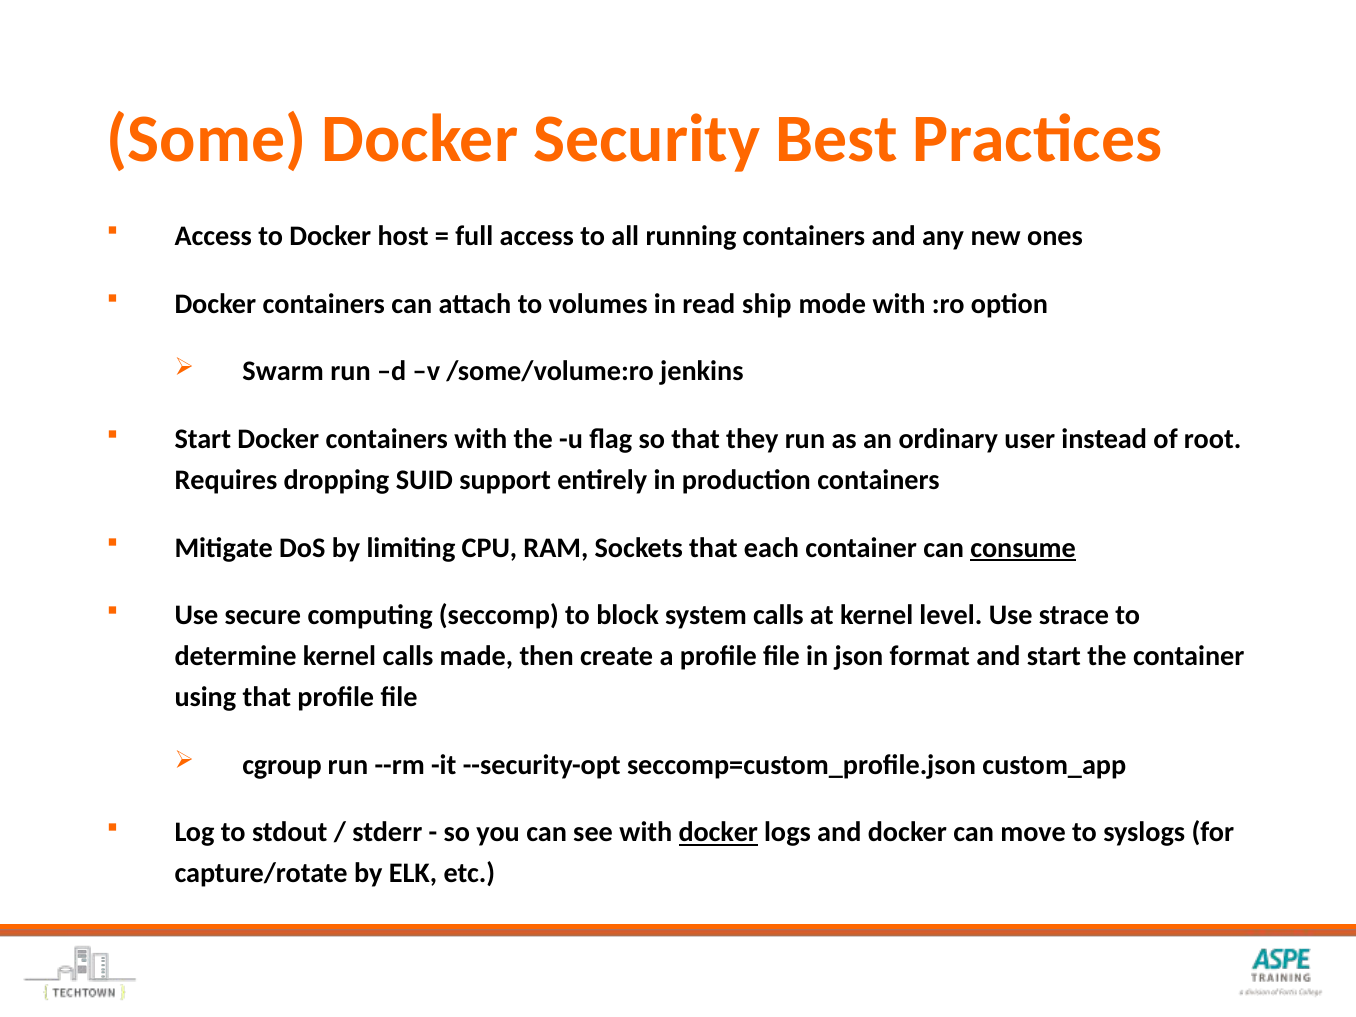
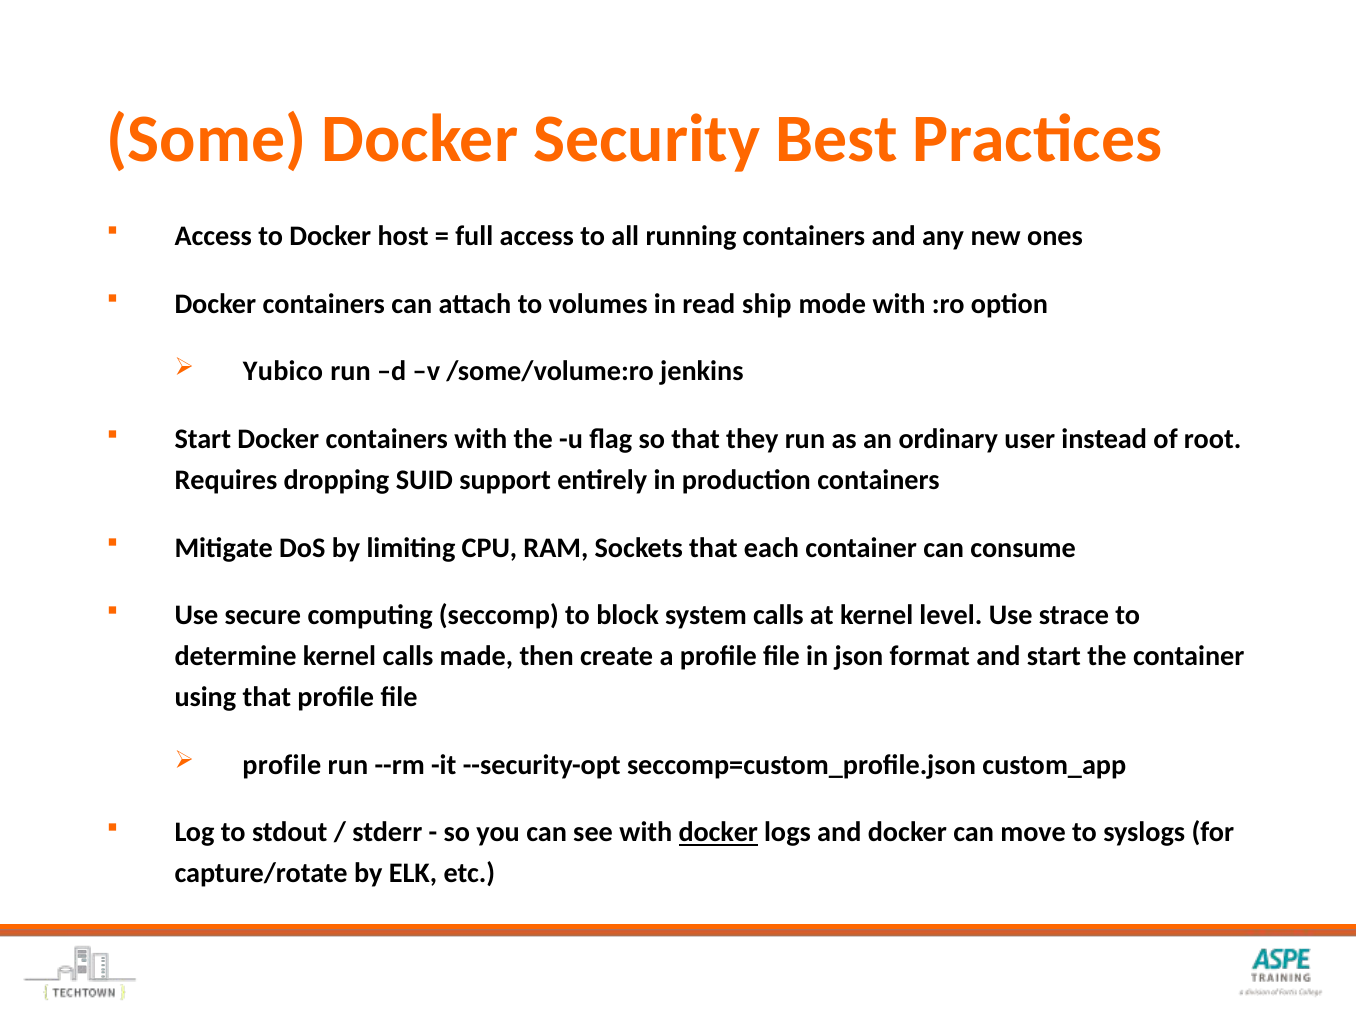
Swarm: Swarm -> Yubico (283, 371)
consume underline: present -> none (1023, 548)
cgroup: cgroup -> profile (282, 765)
